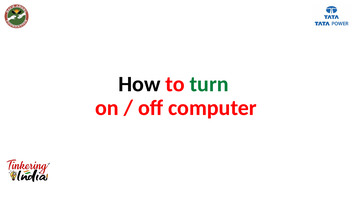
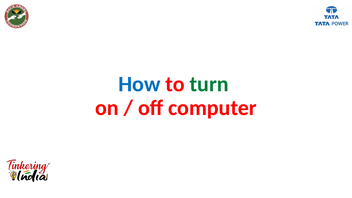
How colour: black -> blue (139, 84)
